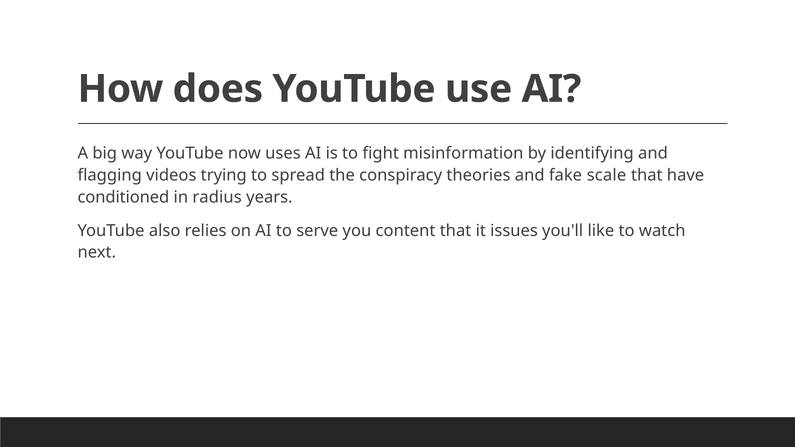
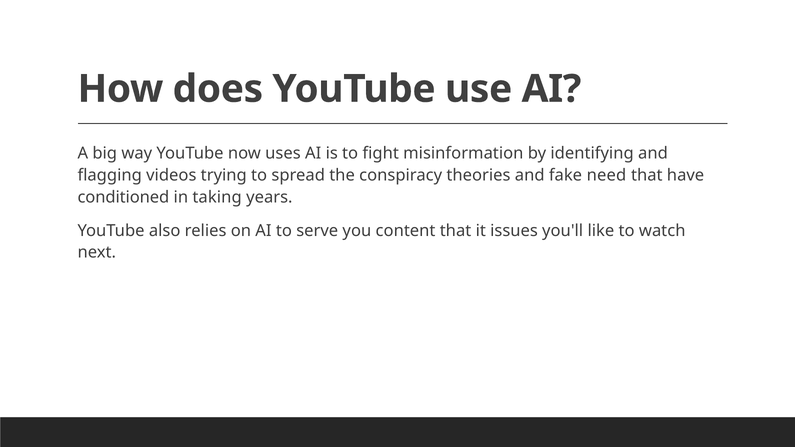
scale: scale -> need (607, 175)
radius: radius -> taking (217, 197)
